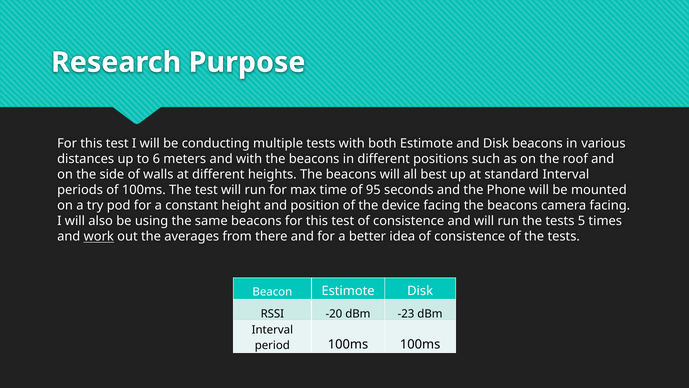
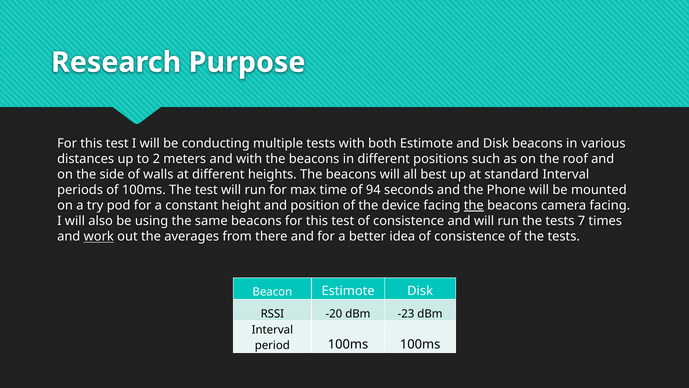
6: 6 -> 2 (156, 159)
95: 95 -> 94 (373, 190)
the underline: none -> present (474, 205)
5: 5 -> 7 (582, 221)
